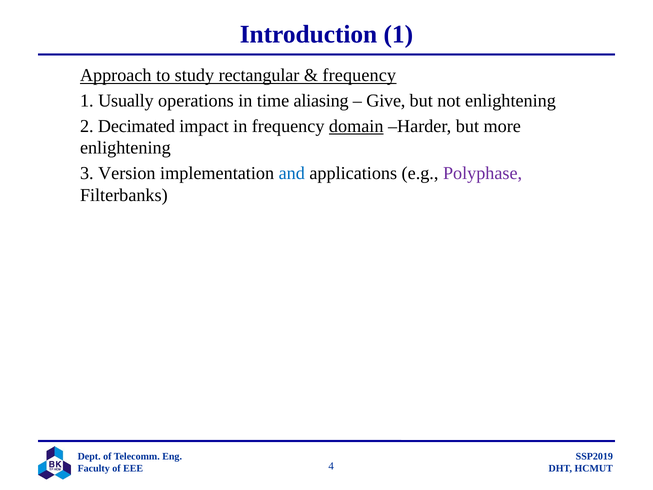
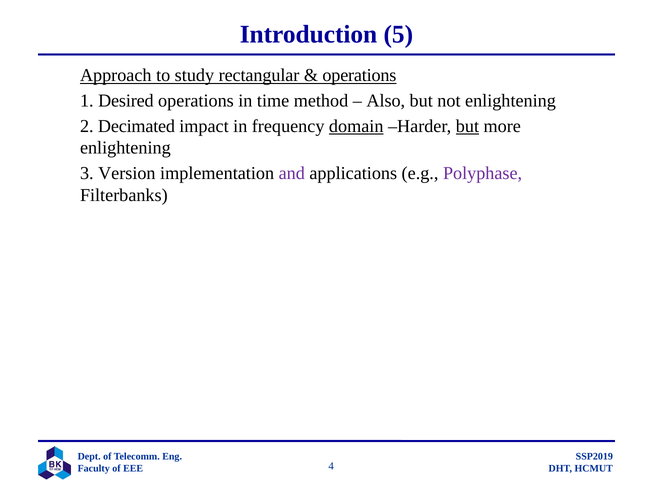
Introduction 1: 1 -> 5 (398, 34)
frequency: frequency -> operations (359, 75)
Usually: Usually -> Desired (126, 101)
aliasing: aliasing -> method (321, 101)
Give: Give -> Also (386, 101)
but underline: none -> present (467, 126)
and colour: blue -> purple (292, 173)
